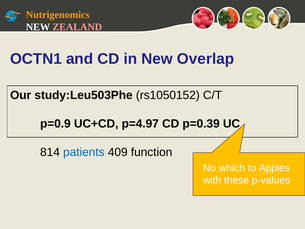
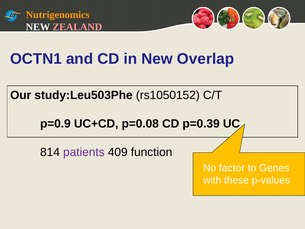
p=4.97: p=4.97 -> p=0.08 (140, 124)
patients colour: blue -> purple (84, 152)
which: which -> factor (232, 168)
Apples: Apples -> Genes (274, 168)
